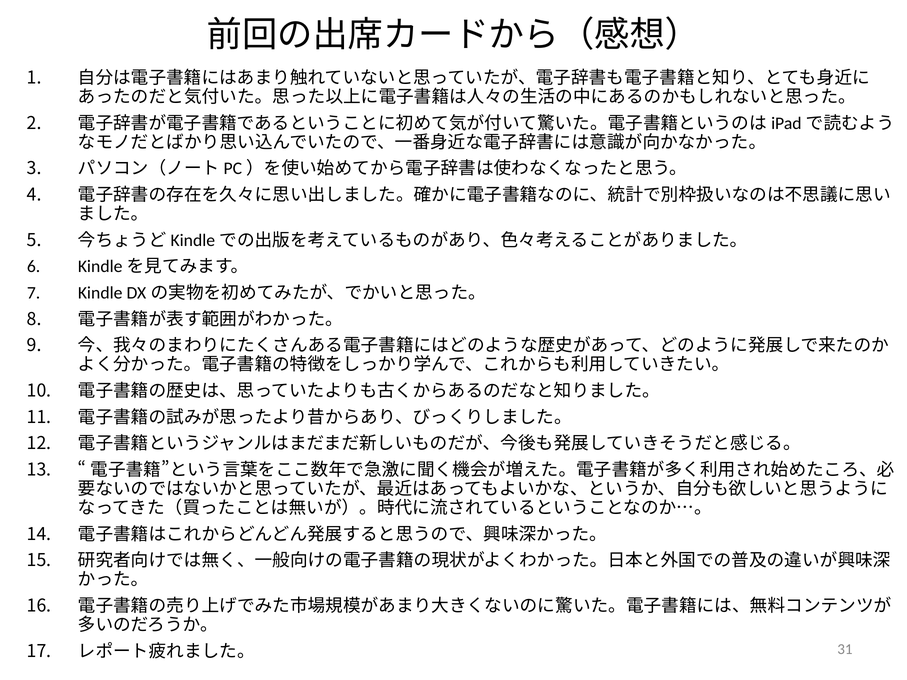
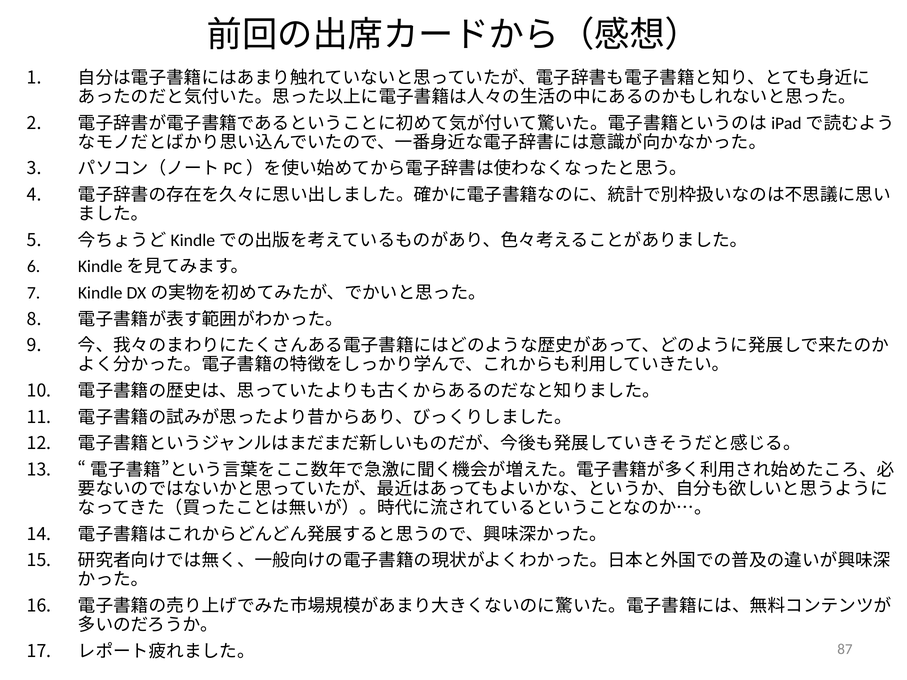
31: 31 -> 87 (845, 649)
